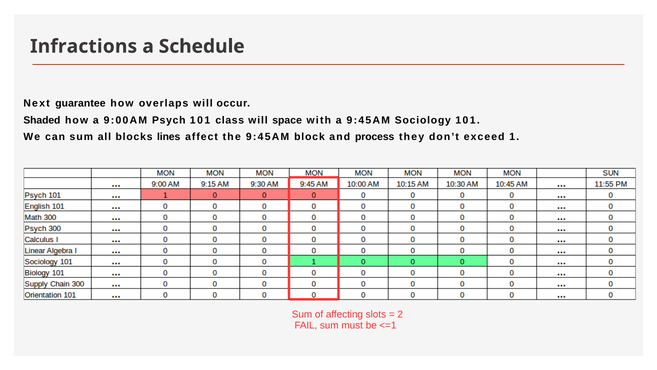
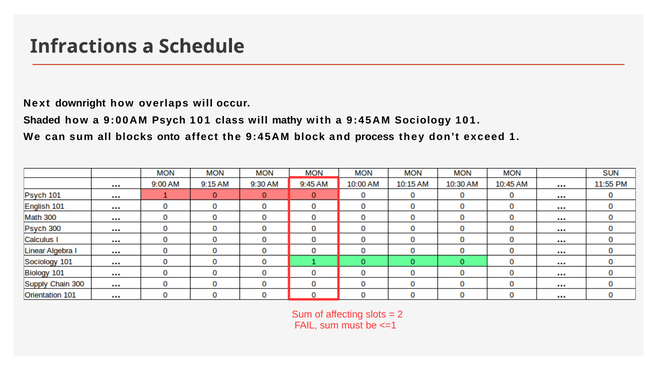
guarantee: guarantee -> downright (80, 103)
space: space -> mathy (287, 120)
lines: lines -> onto (169, 137)
